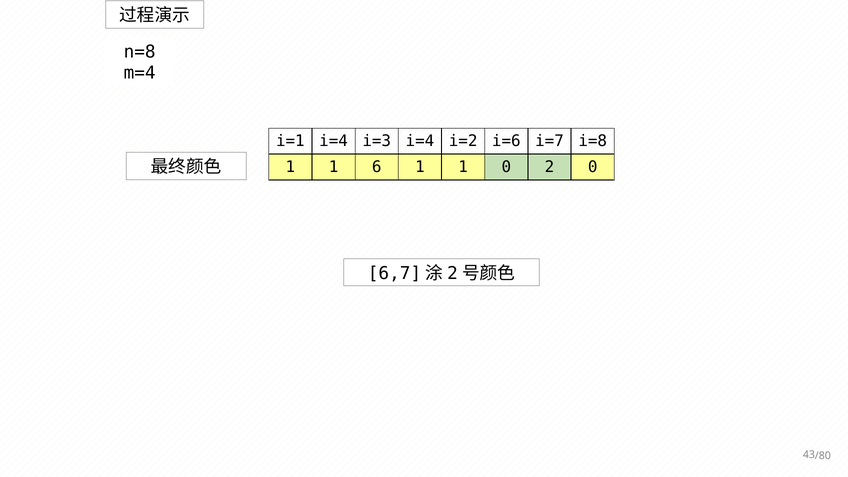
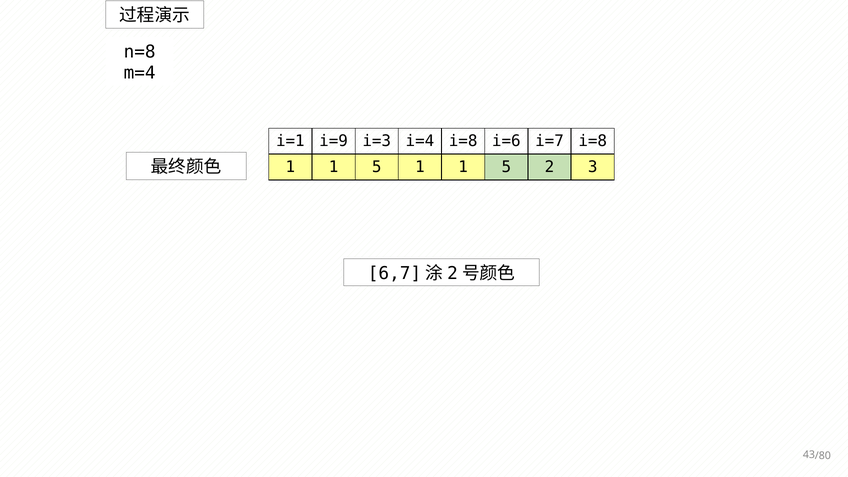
i=1 i=4: i=4 -> i=9 (334, 141)
i=4 i=2: i=2 -> i=8 (463, 141)
6: 6 -> 5 (377, 167)
0: 0 -> 5 (506, 167)
2 0: 0 -> 3 (593, 167)
